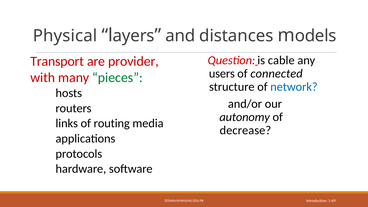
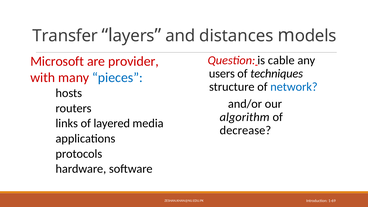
Physical: Physical -> Transfer (65, 36)
Transport: Transport -> Microsoft (57, 61)
connected: connected -> techniques (277, 74)
pieces colour: green -> blue (117, 78)
autonomy: autonomy -> algorithm (245, 117)
routing: routing -> layered (112, 123)
